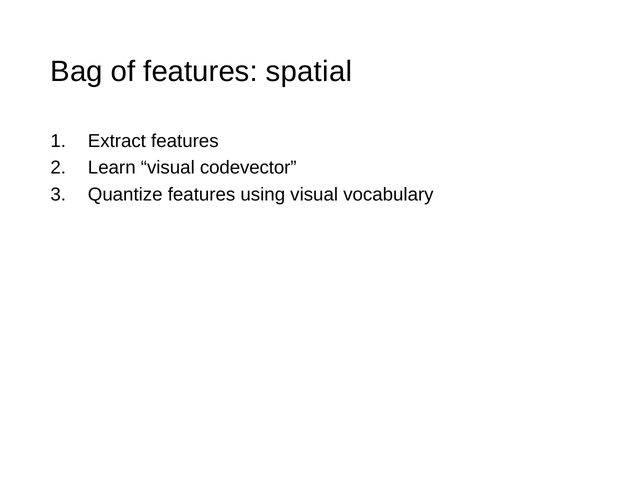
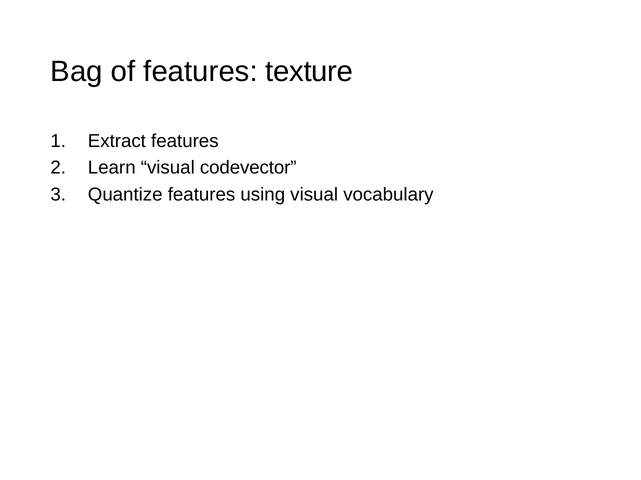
spatial: spatial -> texture (309, 72)
